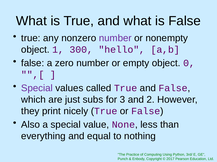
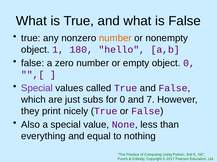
number colour: purple -> orange (115, 38)
300: 300 -> 180 (81, 50)
for 3: 3 -> 0 (122, 100)
2: 2 -> 7 (151, 100)
